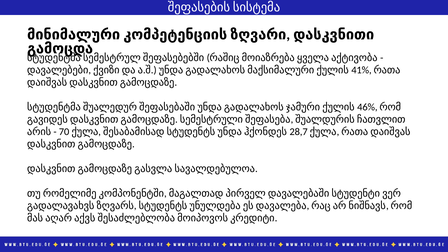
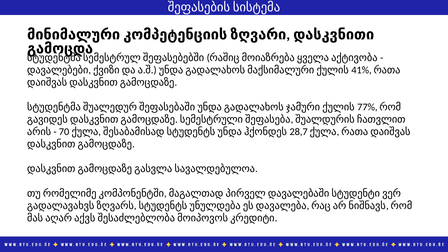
46%: 46% -> 77% (367, 107)
